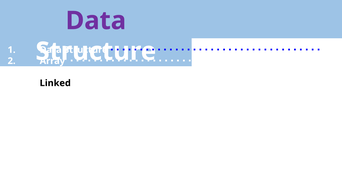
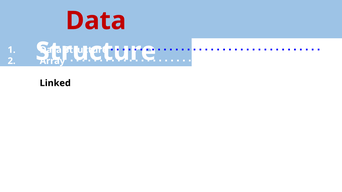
Data colour: purple -> red (96, 21)
